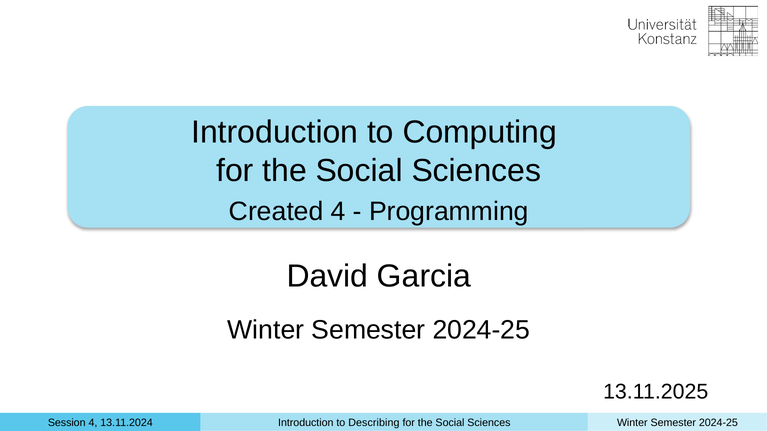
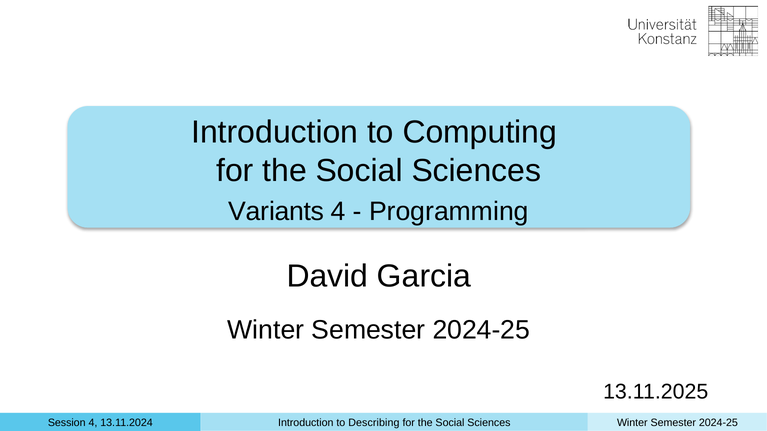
Created: Created -> Variants (276, 212)
